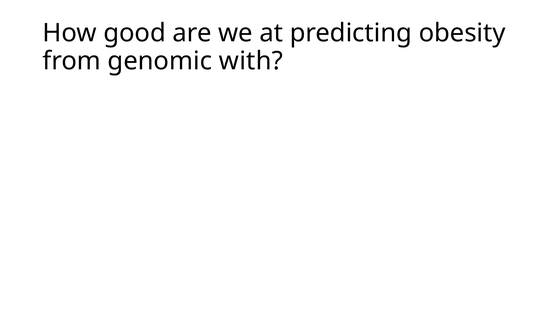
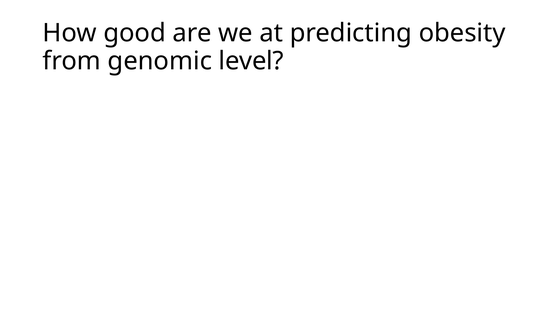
with: with -> level (251, 61)
